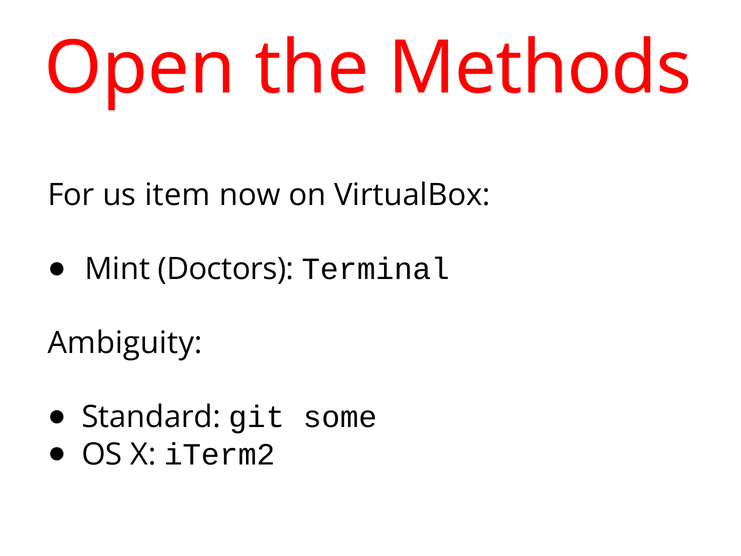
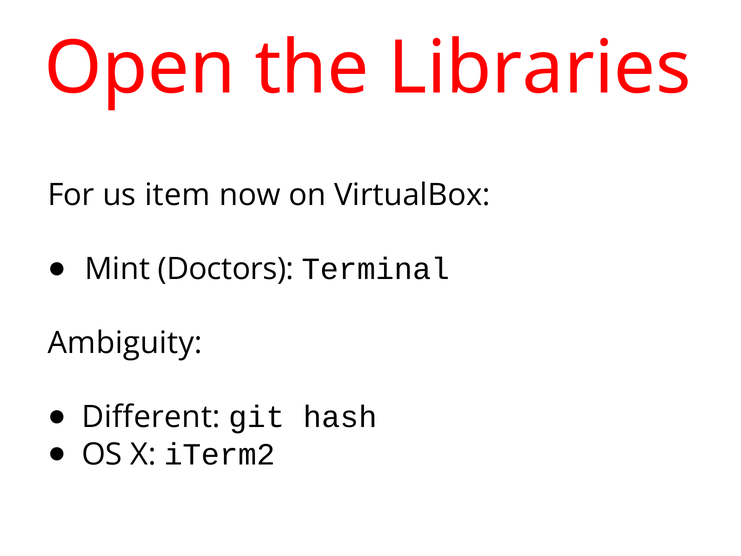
Methods: Methods -> Libraries (540, 68)
Standard: Standard -> Different (151, 417)
some: some -> hash (340, 417)
